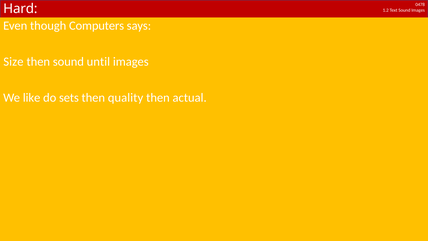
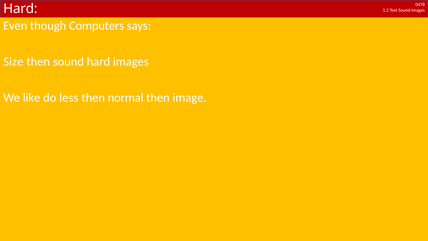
sound until: until -> hard (98, 62)
sets: sets -> less (69, 98)
quality: quality -> normal (126, 98)
actual: actual -> image (190, 98)
